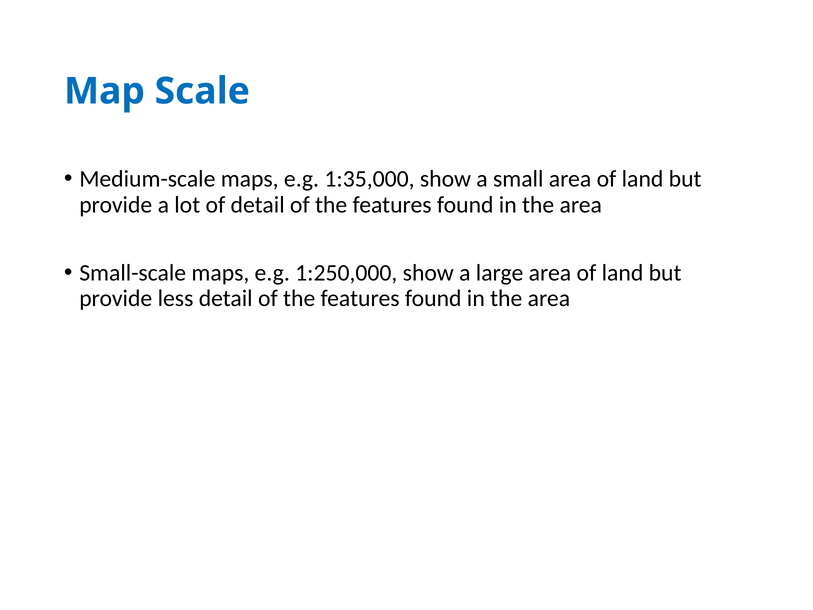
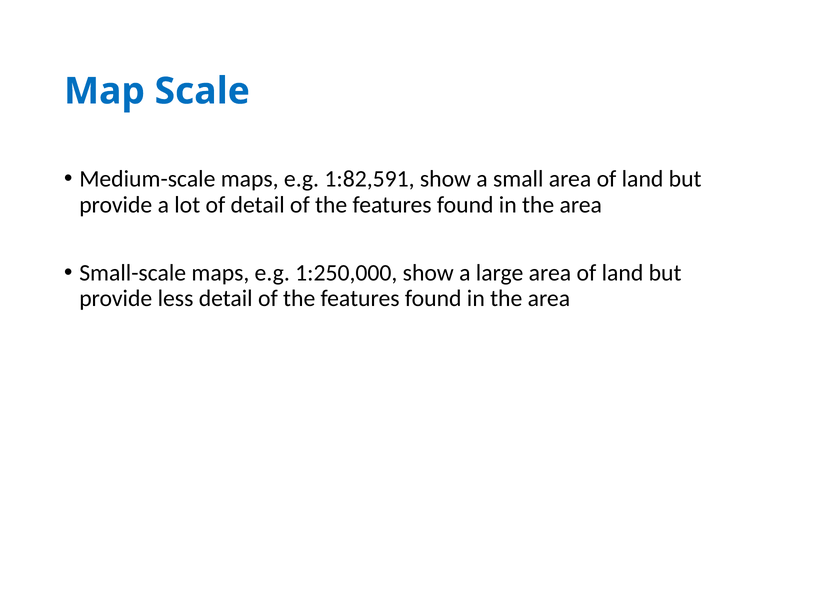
1:35,000: 1:35,000 -> 1:82,591 (370, 179)
